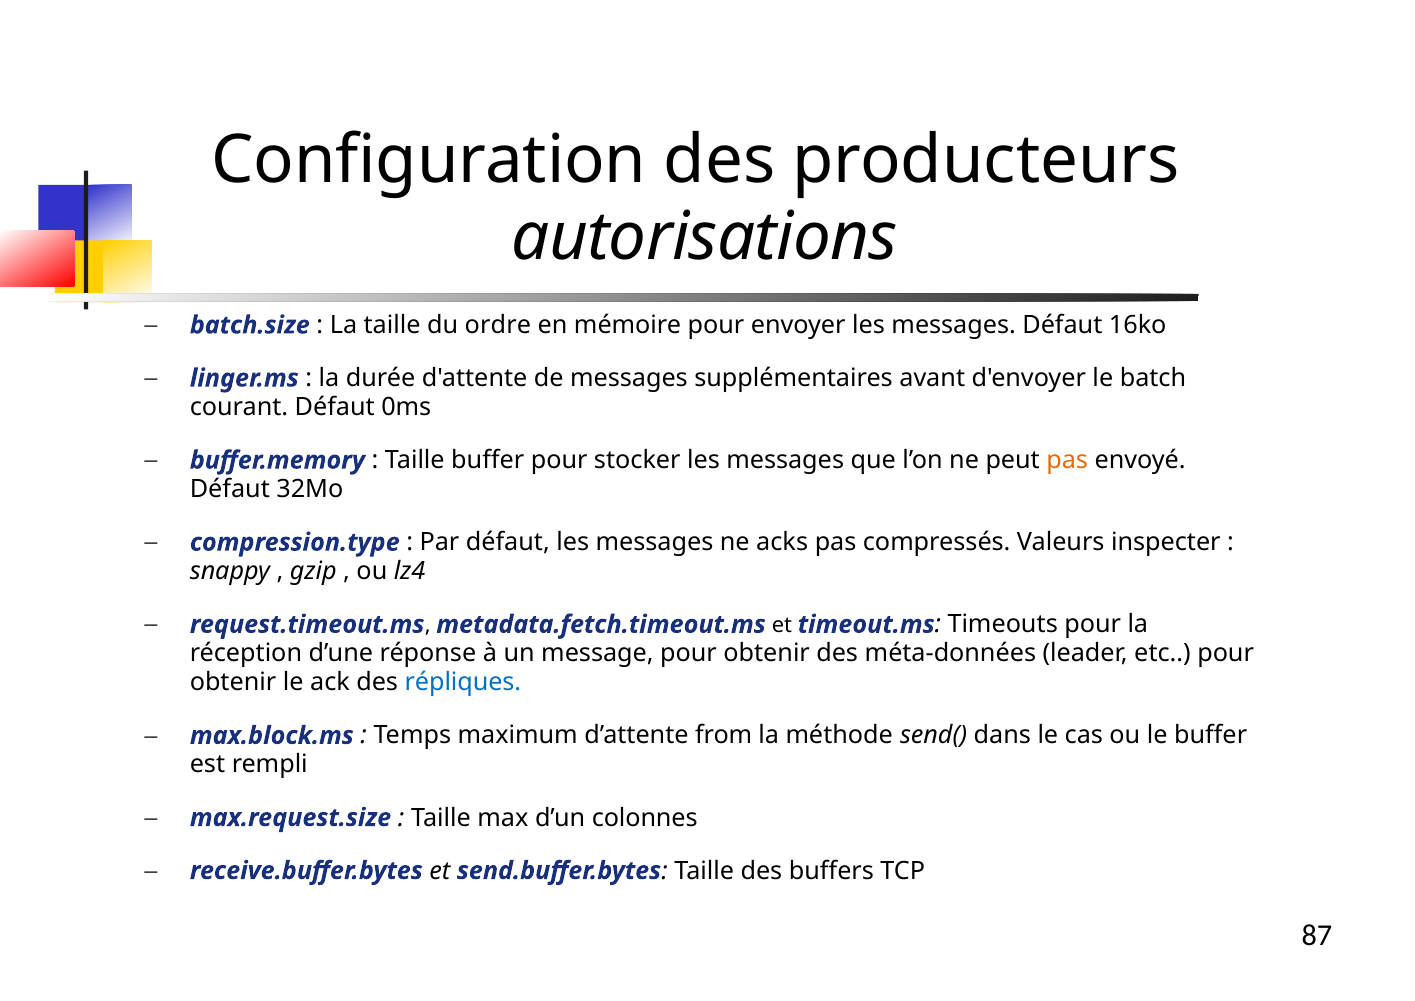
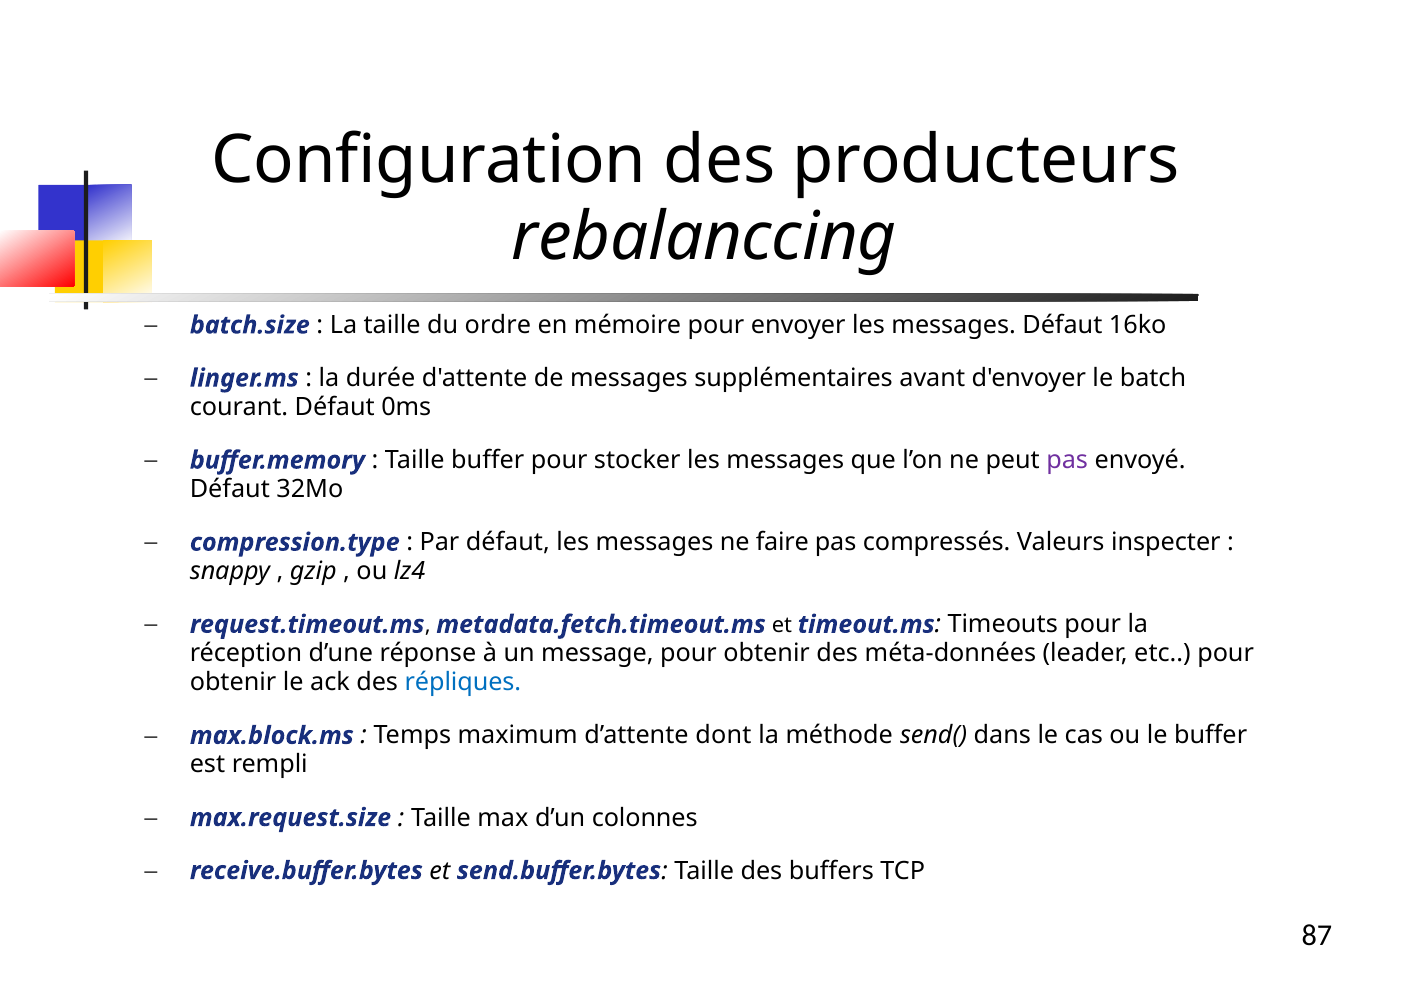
autorisations: autorisations -> rebalanccing (704, 238)
pas colour: orange -> purple (1067, 460)
acks: acks -> faire (782, 542)
from: from -> dont (723, 735)
